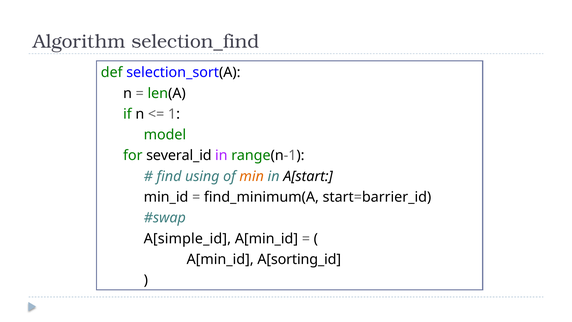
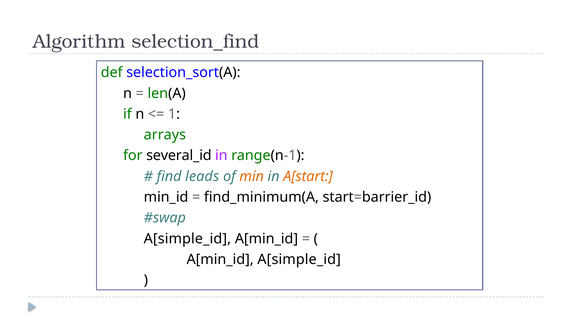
model: model -> arrays (165, 135)
using: using -> leads (202, 176)
A[start colour: black -> orange (308, 176)
A[min_id A[sorting_id: A[sorting_id -> A[simple_id (299, 259)
